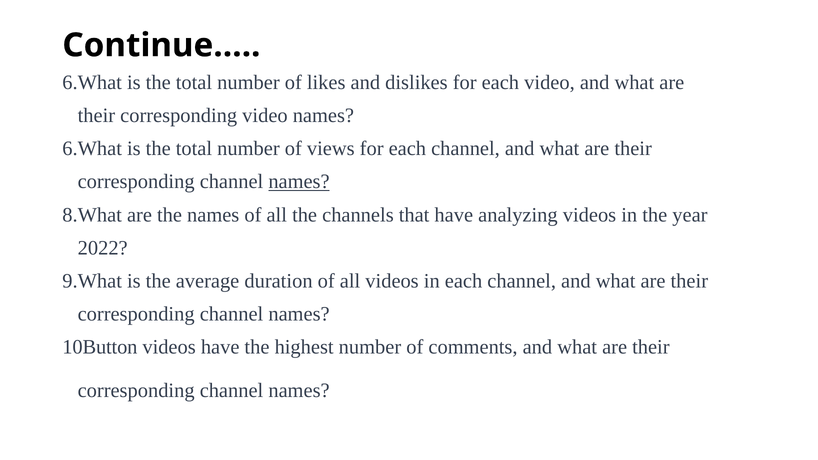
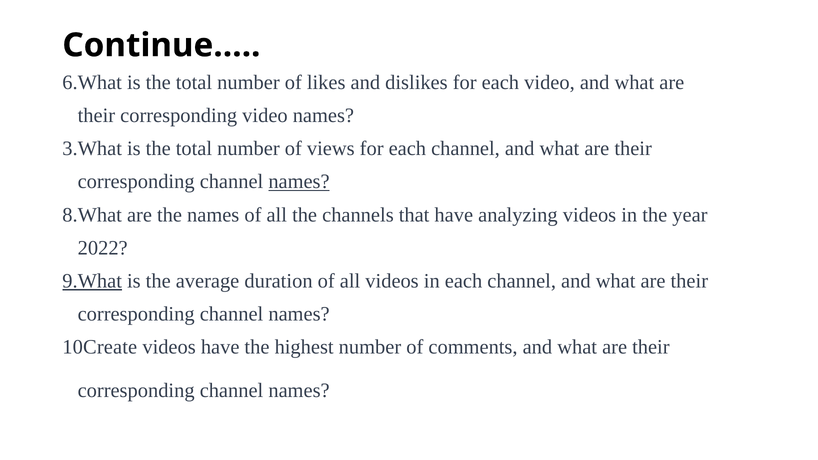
6.What: 6.What -> 3.What (92, 149)
9.What underline: none -> present (92, 281)
10Button: 10Button -> 10Create (100, 347)
